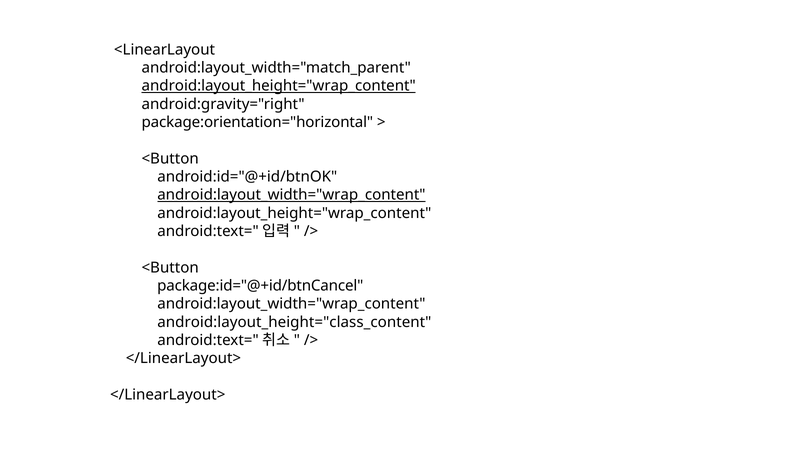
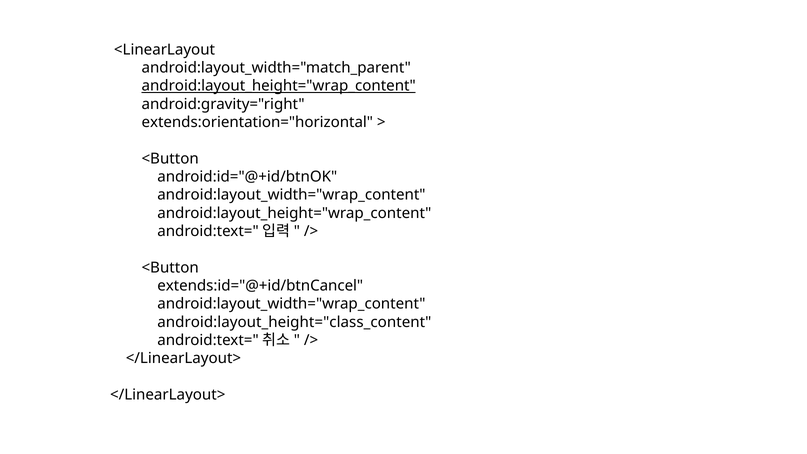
package:orientation="horizontal: package:orientation="horizontal -> extends:orientation="horizontal (257, 122)
android:layout_width="wrap_content underline: present -> none (291, 195)
package:id="@+id/btnCancel: package:id="@+id/btnCancel -> extends:id="@+id/btnCancel (260, 286)
